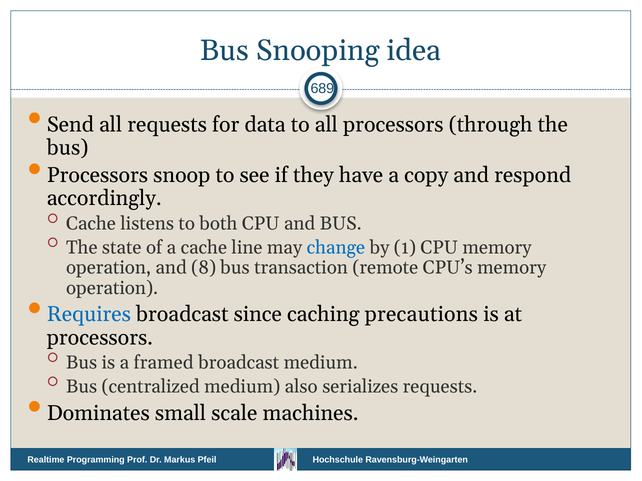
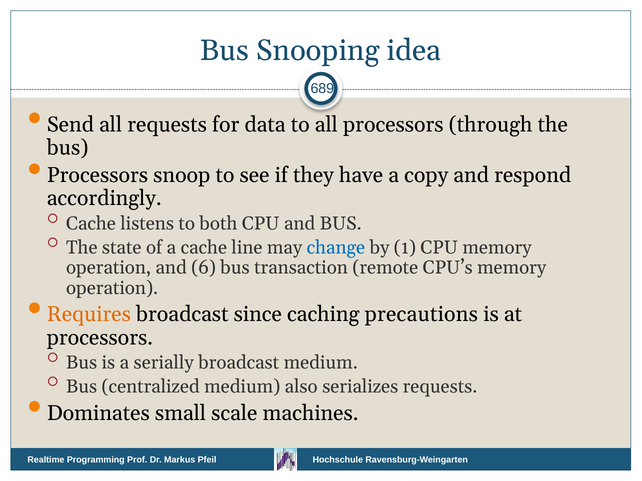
8: 8 -> 6 (204, 268)
Requires colour: blue -> orange (89, 315)
framed: framed -> serially (164, 363)
